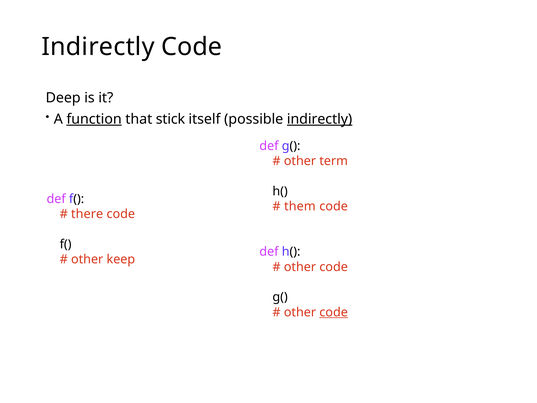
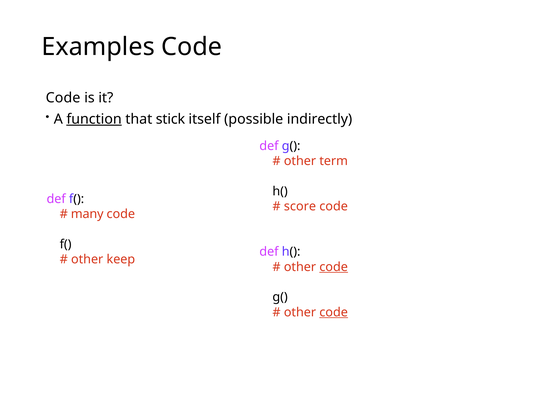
Indirectly: Indirectly -> Examples (98, 47)
Deep: Deep -> Code (63, 98)
indirectly underline: present -> none (320, 119)
them: them -> score (300, 206)
there: there -> many (87, 214)
code underline: none -> present (334, 267)
